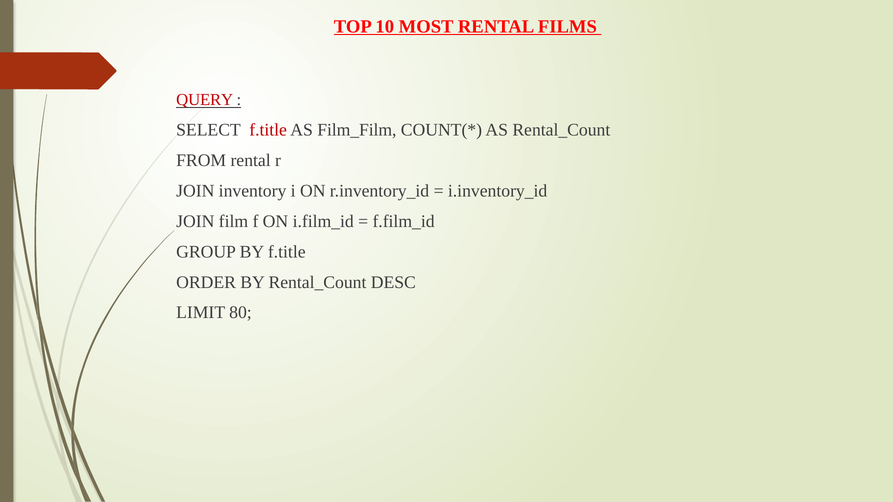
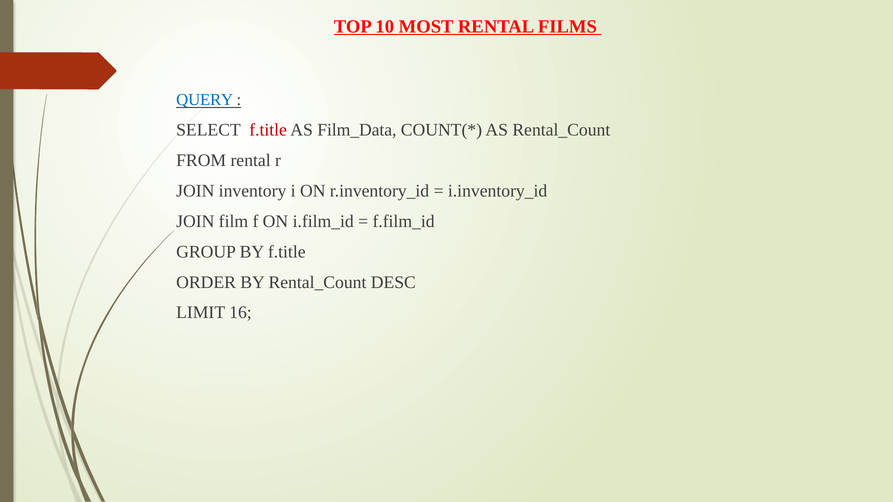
QUERY colour: red -> blue (205, 100)
Film_Film: Film_Film -> Film_Data (357, 130)
80: 80 -> 16 (240, 313)
